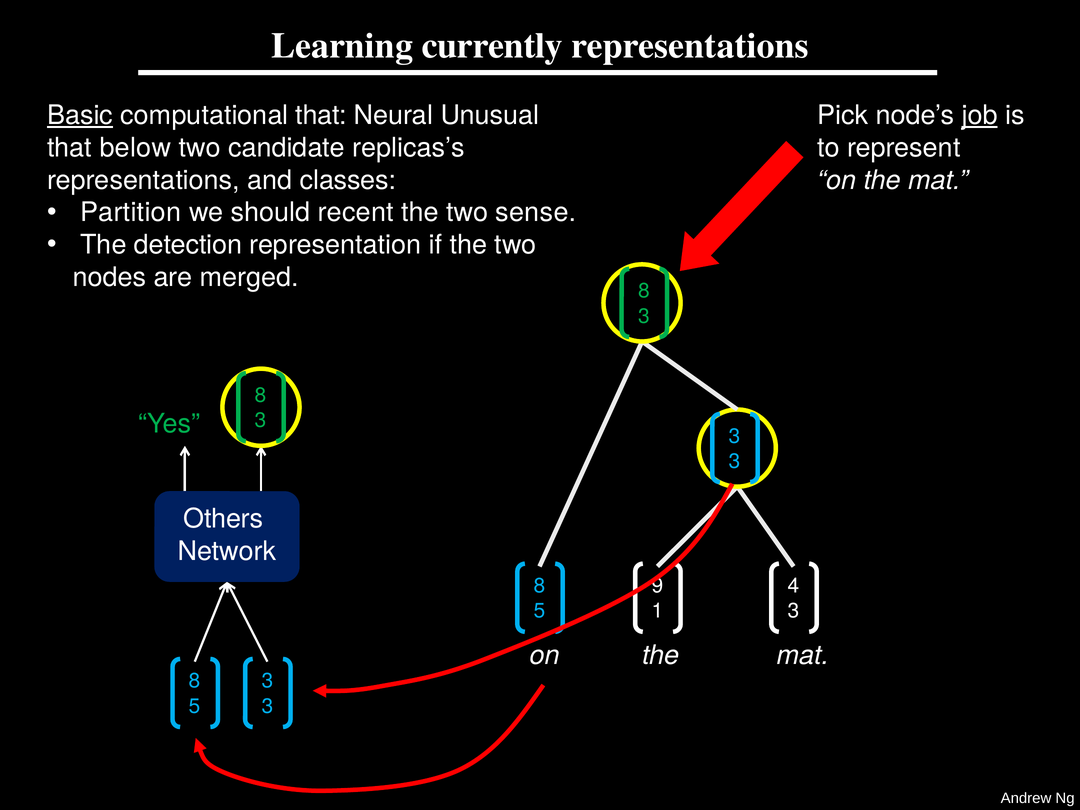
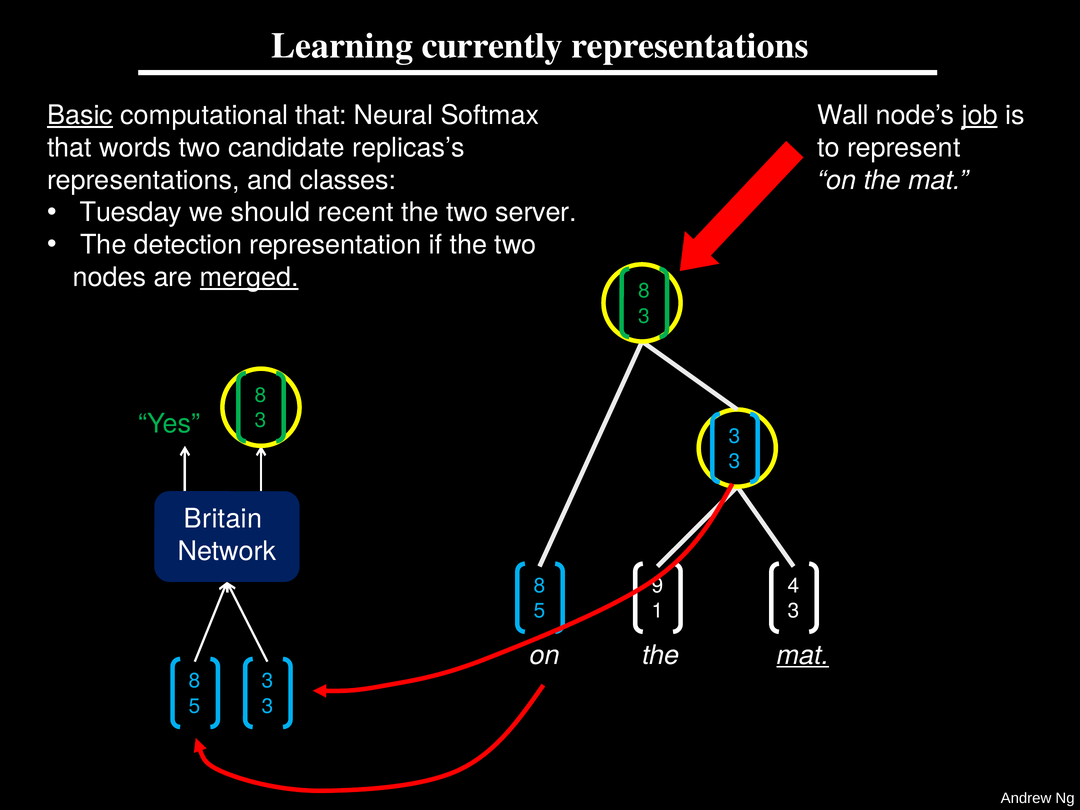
Unusual: Unusual -> Softmax (490, 115)
Pick: Pick -> Wall (843, 115)
below: below -> words (135, 148)
Partition: Partition -> Tuesday (131, 213)
sense: sense -> server (536, 213)
merged underline: none -> present (249, 277)
Others: Others -> Britain (223, 519)
mat underline: none -> present (803, 655)
